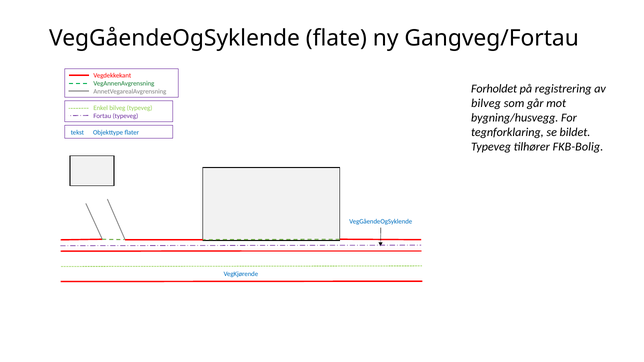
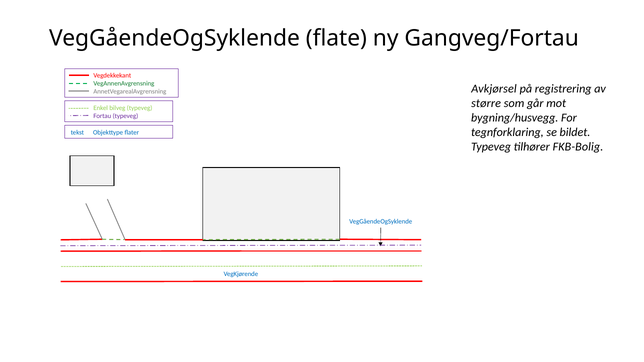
Forholdet: Forholdet -> Avkjørsel (494, 89)
bilveg: bilveg -> større (486, 104)
